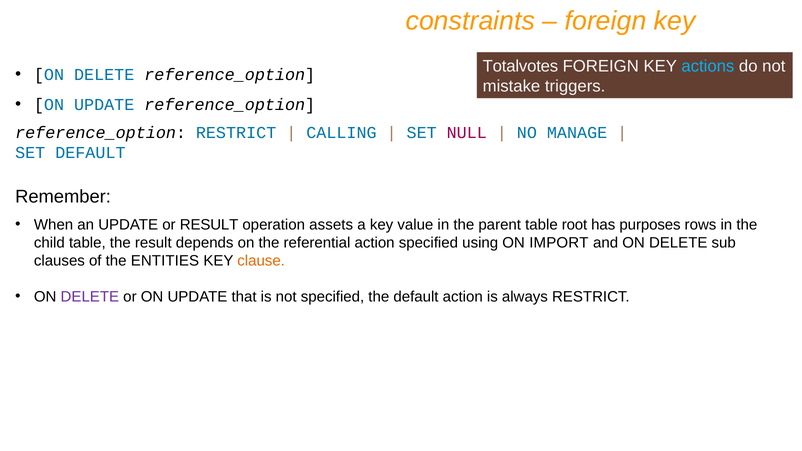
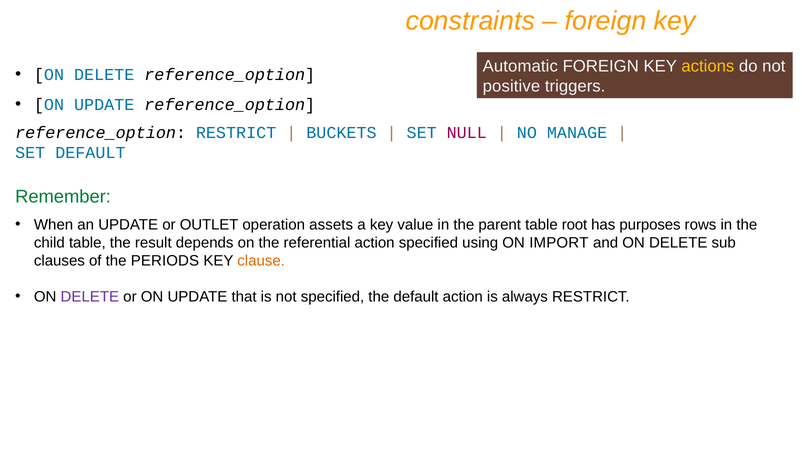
Totalvotes: Totalvotes -> Automatic (520, 66)
actions colour: light blue -> yellow (708, 66)
mistake: mistake -> positive (511, 86)
CALLING: CALLING -> BUCKETS (341, 133)
Remember colour: black -> green (63, 197)
or RESULT: RESULT -> OUTLET (209, 225)
ENTITIES: ENTITIES -> PERIODS (165, 261)
